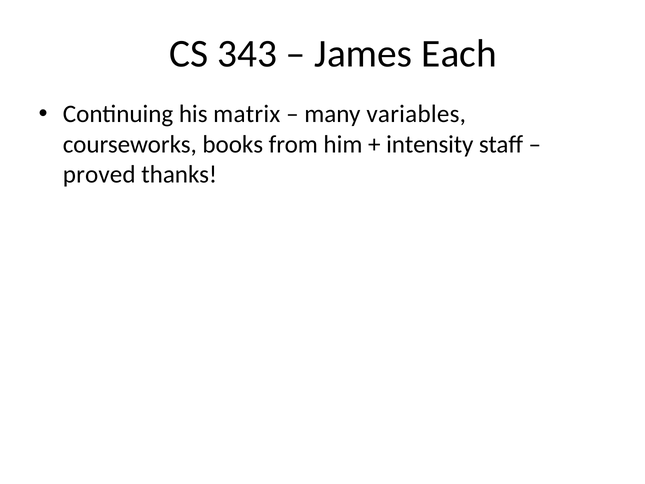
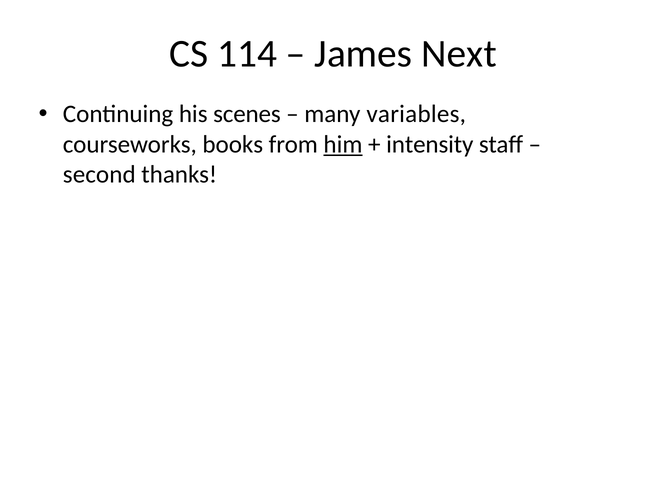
343: 343 -> 114 (247, 54)
Each: Each -> Next (459, 54)
matrix: matrix -> scenes (247, 114)
him underline: none -> present (343, 144)
proved: proved -> second (99, 174)
